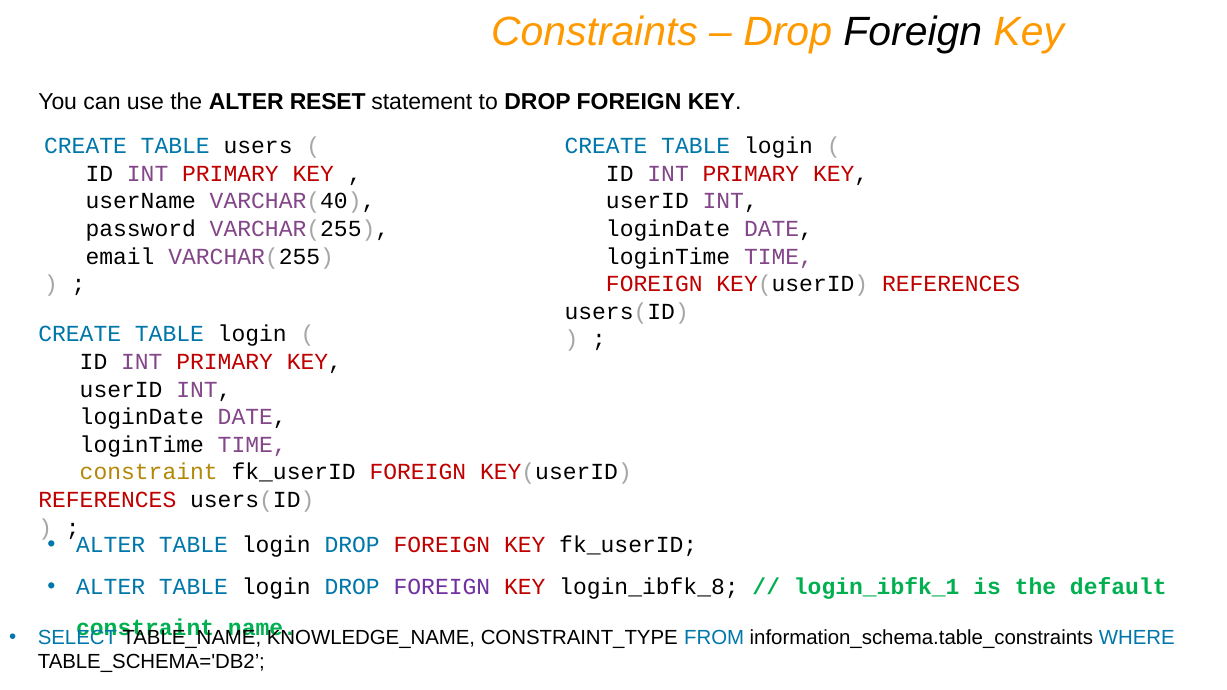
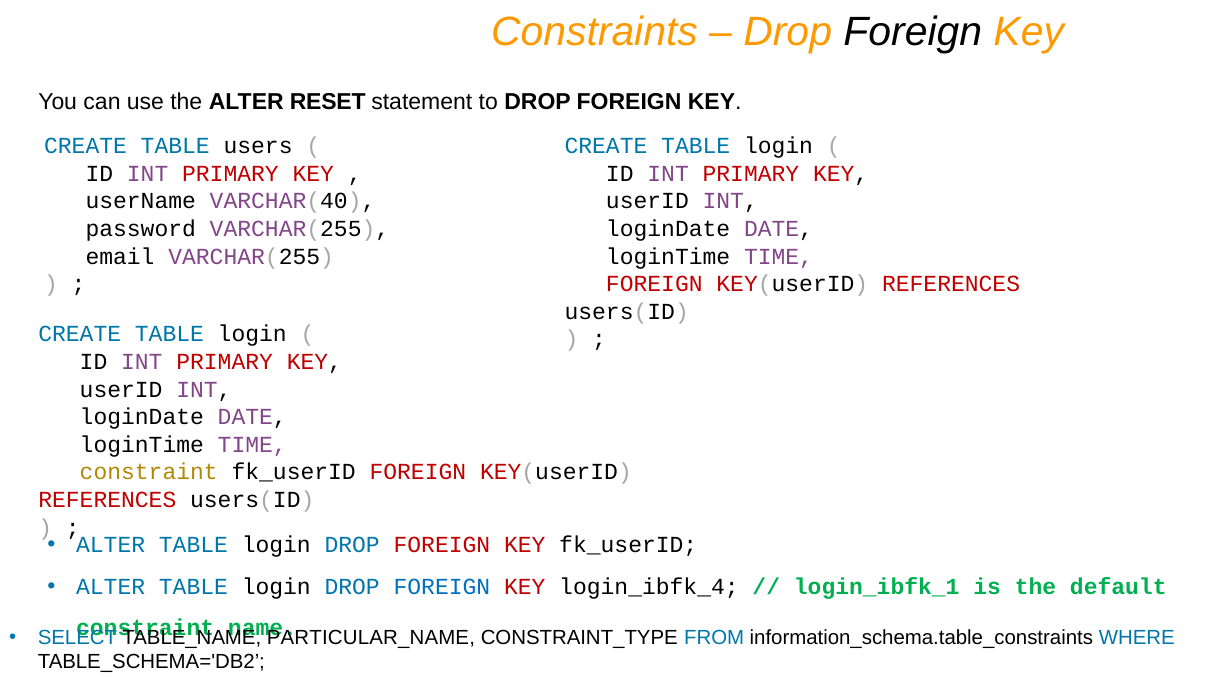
FOREIGN colour: purple -> blue (442, 587)
login_ibfk_8: login_ibfk_8 -> login_ibfk_4 (649, 587)
KNOWLEDGE_NAME: KNOWLEDGE_NAME -> PARTICULAR_NAME (371, 638)
